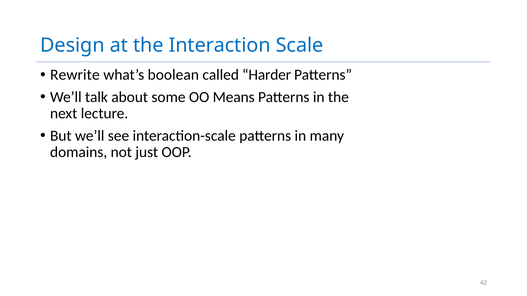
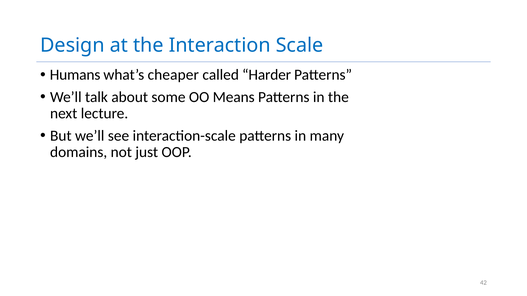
Rewrite: Rewrite -> Humans (75, 75)
boolean: boolean -> cheaper (173, 75)
